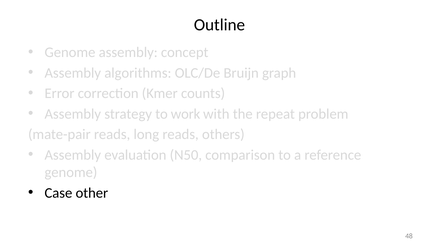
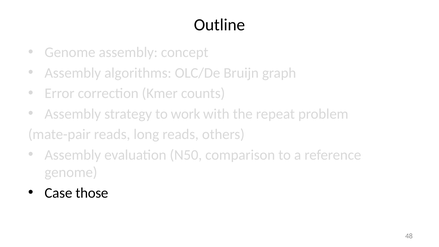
other: other -> those (92, 193)
